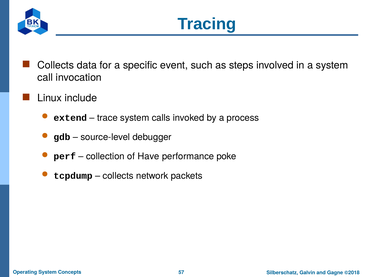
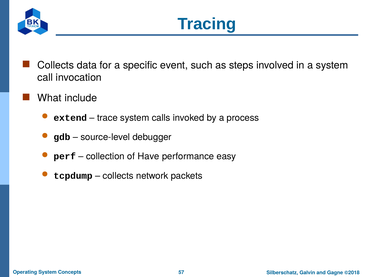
Linux: Linux -> What (50, 98)
poke: poke -> easy (226, 157)
